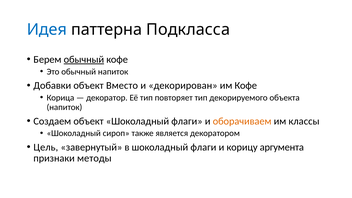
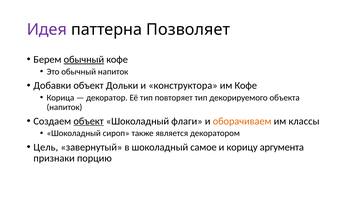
Идея colour: blue -> purple (47, 30)
Подкласса: Подкласса -> Позволяет (188, 30)
Вместо: Вместо -> Дольки (122, 86)
декорирован: декорирован -> конструктора (183, 86)
объект underline: none -> present (89, 121)
в шоколадный флаги: флаги -> самое (203, 147)
методы: методы -> порцию (94, 158)
